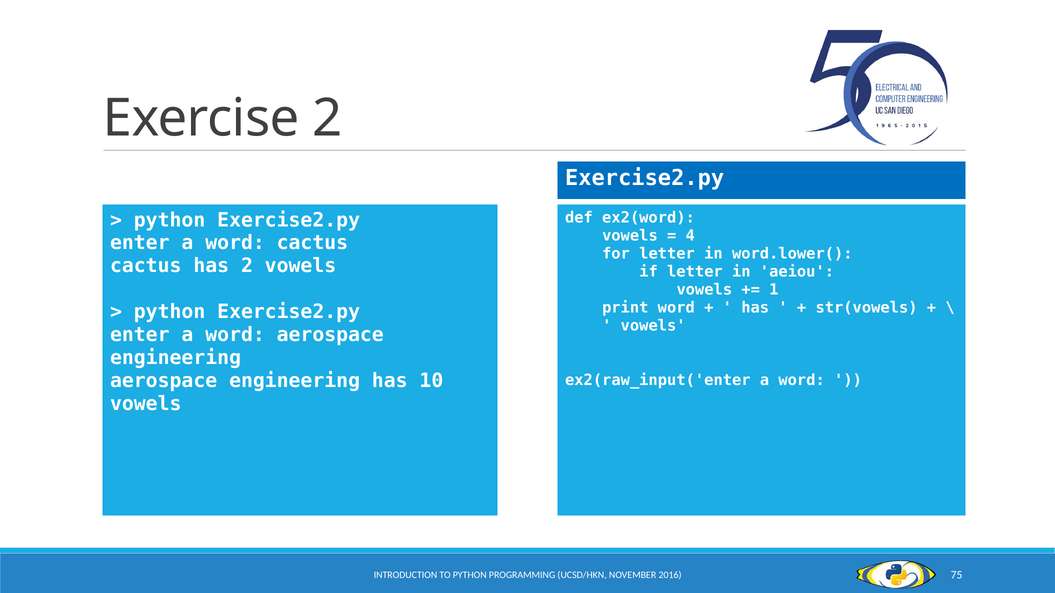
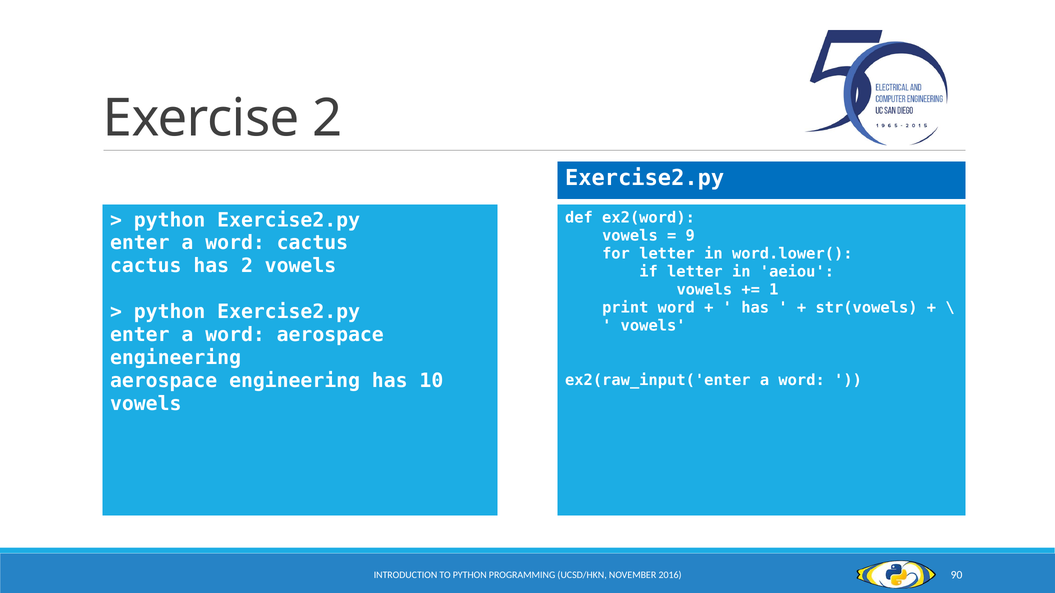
4: 4 -> 9 (690, 236)
75: 75 -> 90 (957, 575)
